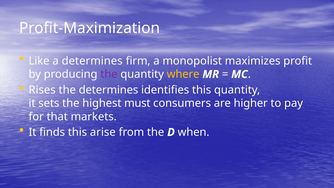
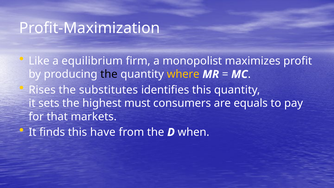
a determines: determines -> equilibrium (92, 61)
the colour: purple -> black (109, 74)
the determines: determines -> substitutes (108, 90)
higher: higher -> equals (251, 103)
arise: arise -> have (103, 132)
